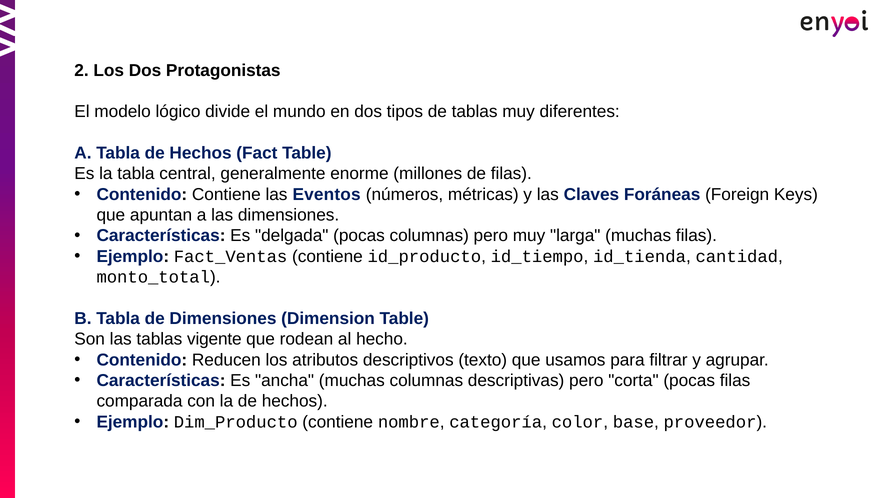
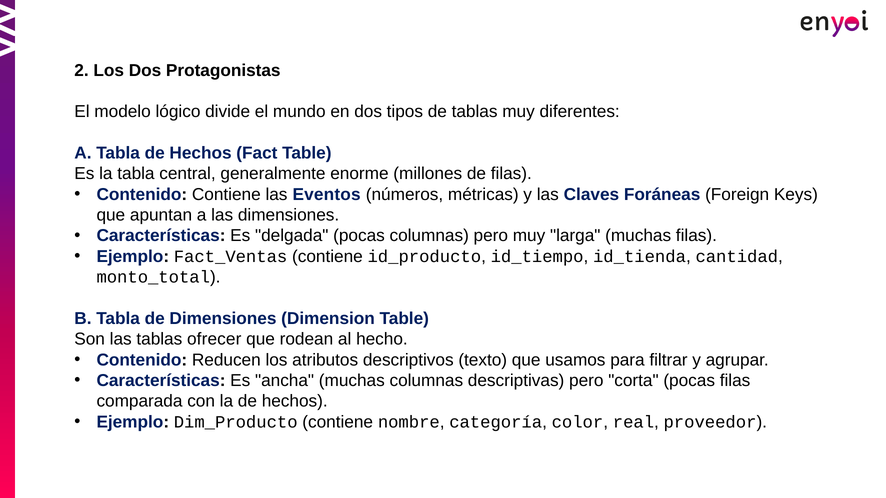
vigente: vigente -> ofrecer (214, 339)
base: base -> real (633, 422)
